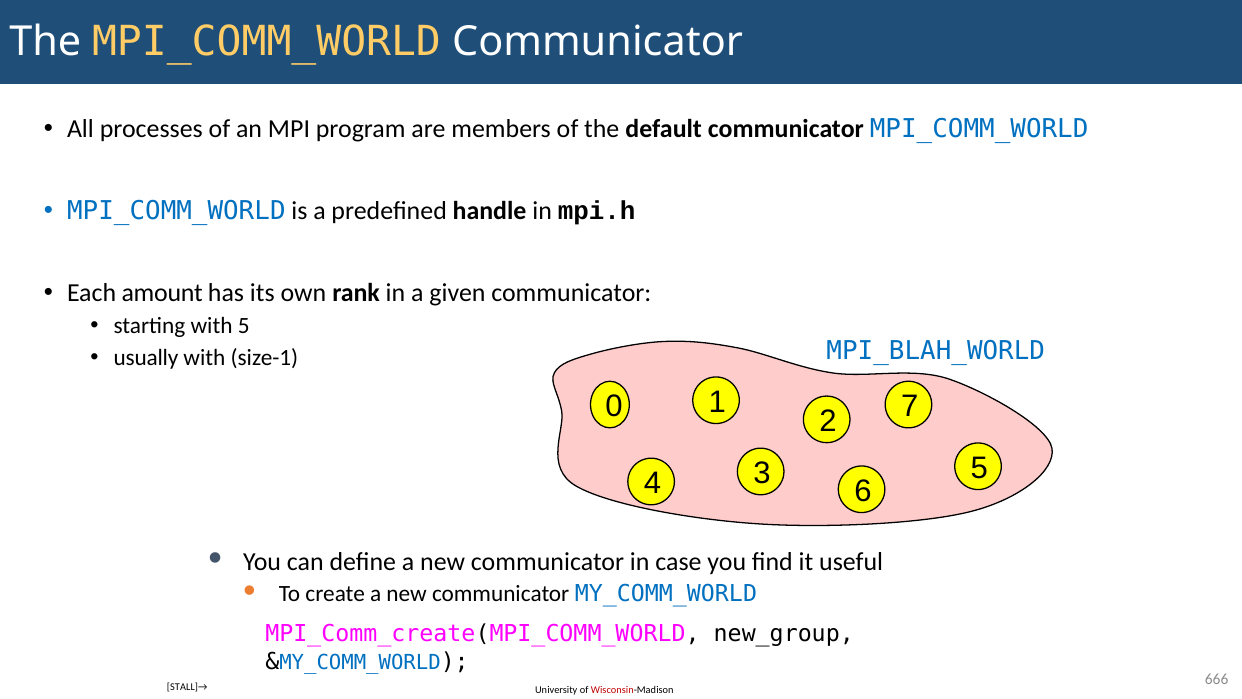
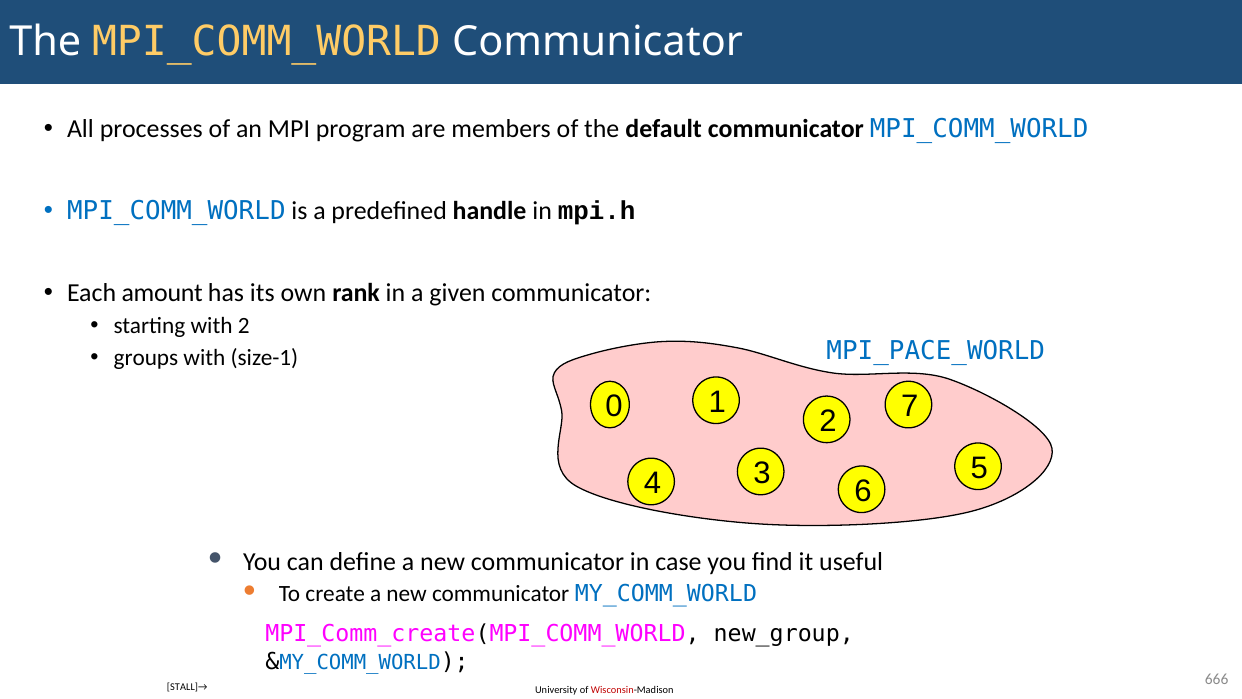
with 5: 5 -> 2 (244, 326)
MPI_BLAH_WORLD: MPI_BLAH_WORLD -> MPI_PACE_WORLD (936, 351)
usually: usually -> groups (146, 357)
